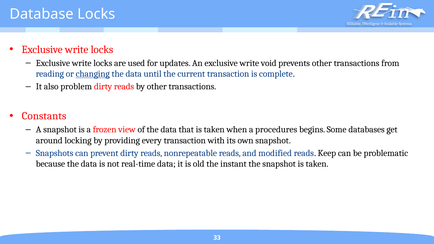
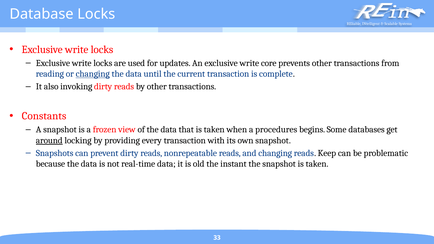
void: void -> core (269, 63)
problem: problem -> invoking (76, 87)
around underline: none -> present (49, 141)
and modified: modified -> changing (275, 153)
